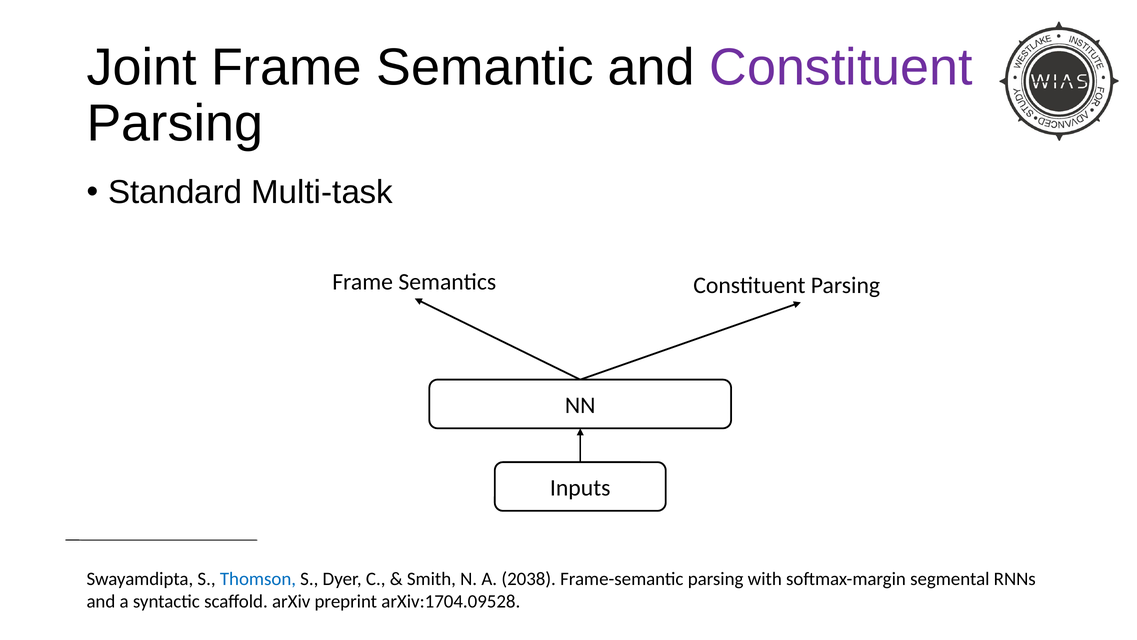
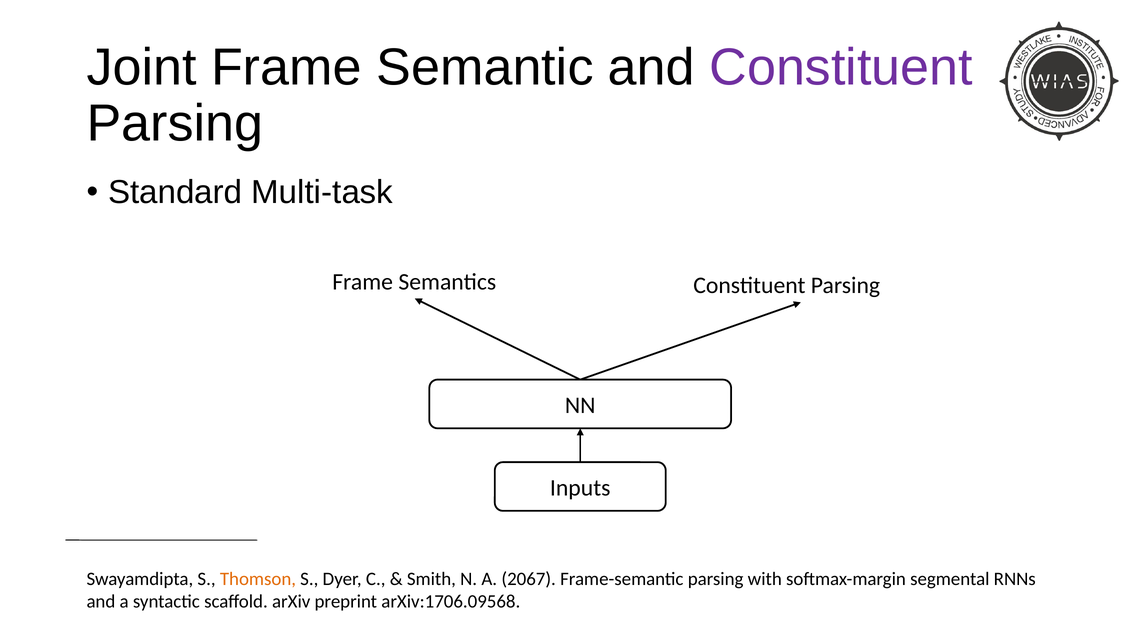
Thomson colour: blue -> orange (258, 579)
2038: 2038 -> 2067 (529, 579)
arXiv:1704.09528: arXiv:1704.09528 -> arXiv:1706.09568 (451, 601)
